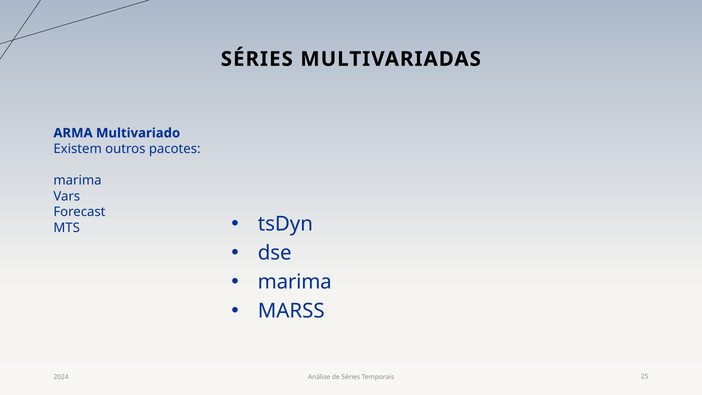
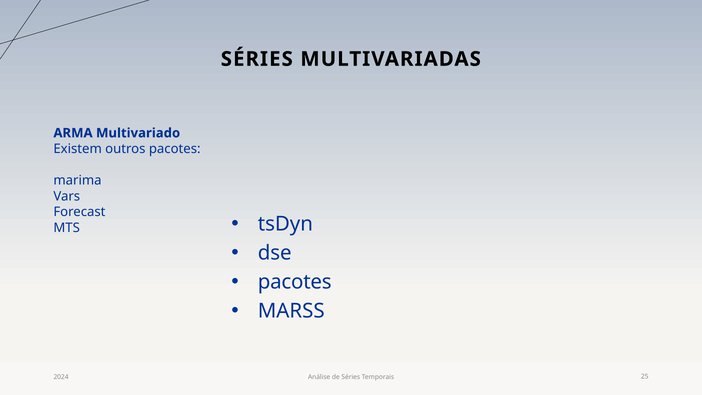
marima: marima -> pacotes (295, 282)
